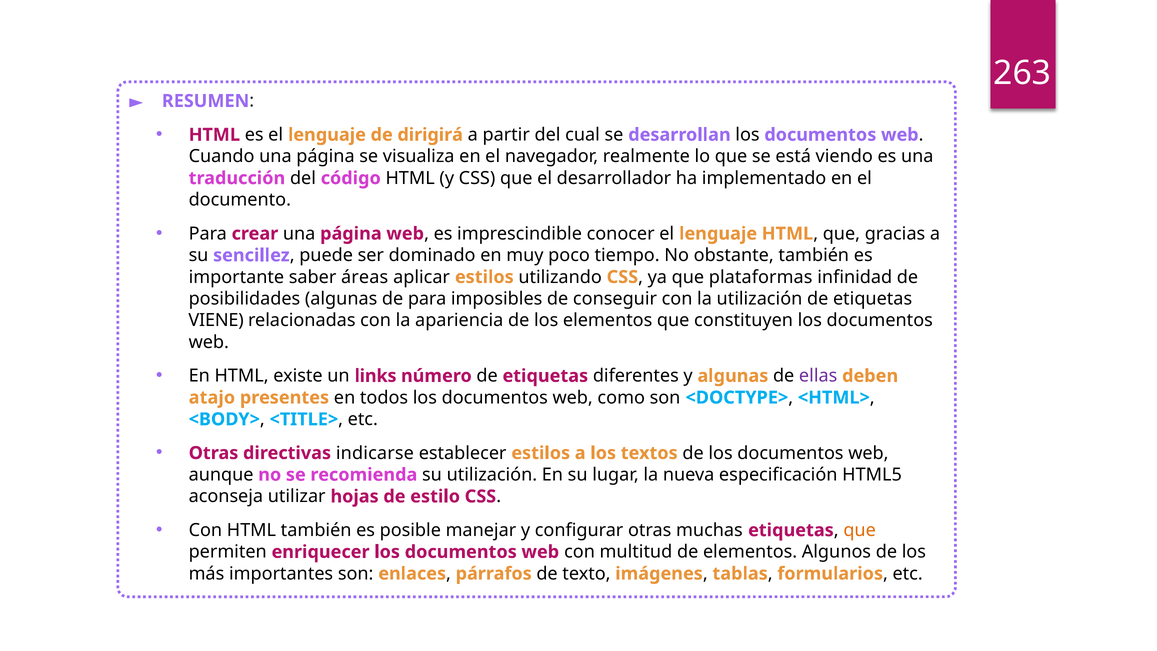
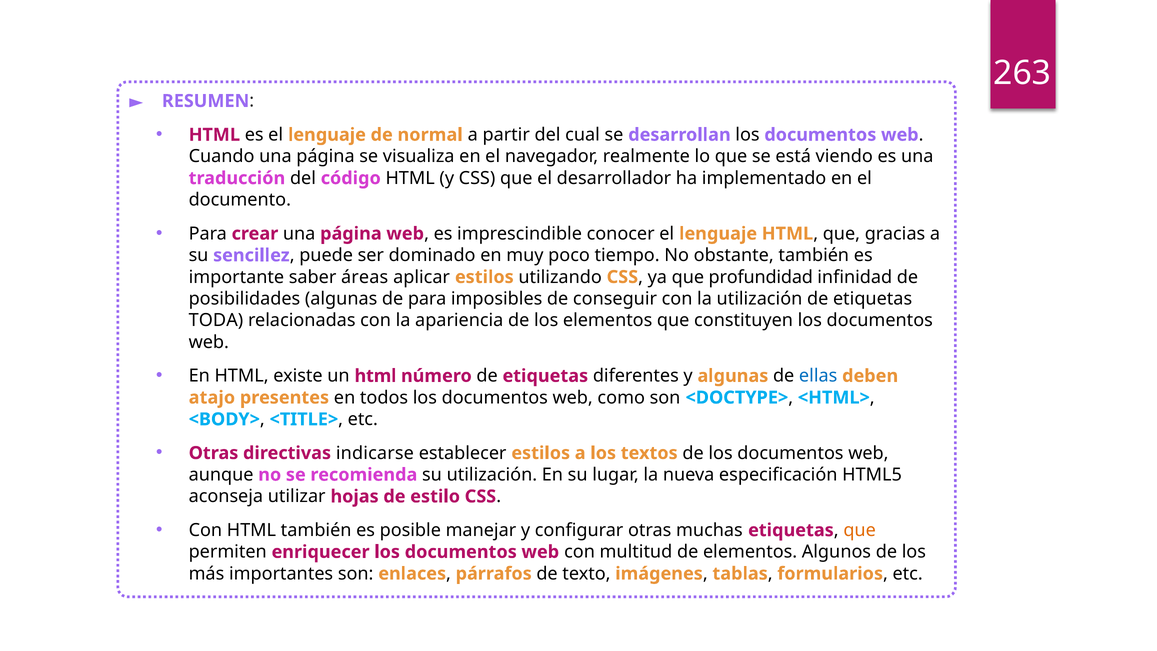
dirigirá: dirigirá -> normal (430, 135)
plataformas: plataformas -> profundidad (761, 277)
VIENE: VIENE -> TODA (216, 320)
un links: links -> html (375, 376)
ellas colour: purple -> blue (818, 376)
